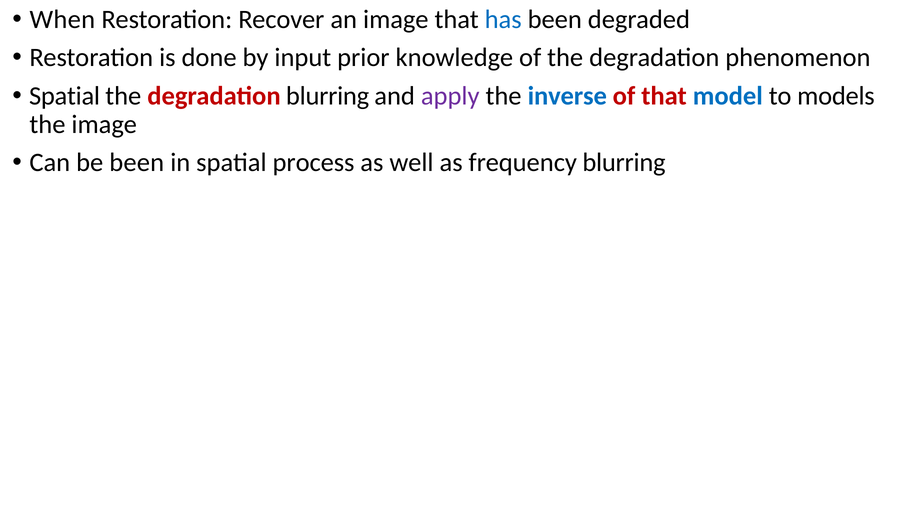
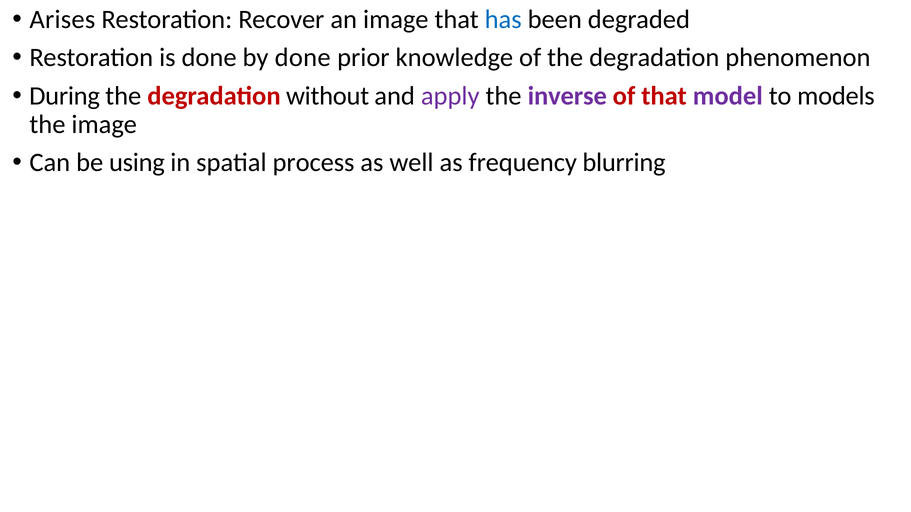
When: When -> Arises (62, 20)
by input: input -> done (303, 58)
Spatial: Spatial -> During (65, 96)
degradation blurring: blurring -> without (328, 96)
inverse colour: blue -> purple (567, 96)
model colour: blue -> purple (728, 96)
be been: been -> using (137, 163)
